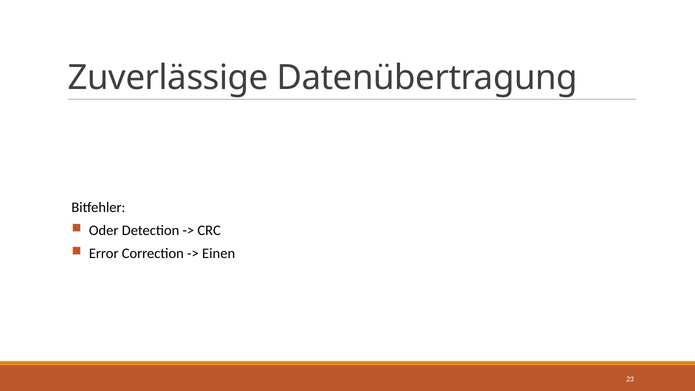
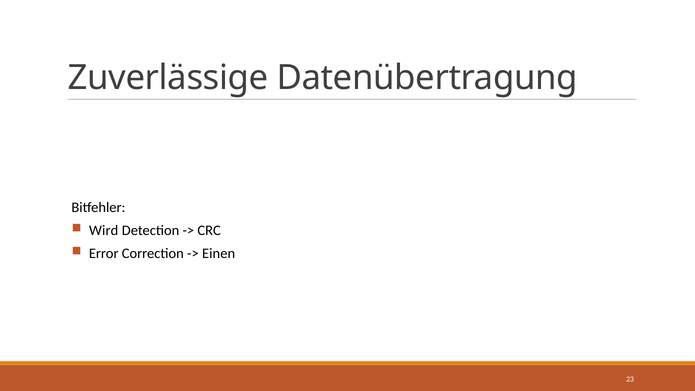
Oder: Oder -> Wird (104, 230)
